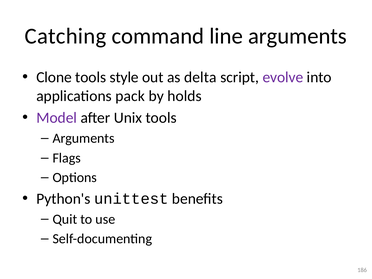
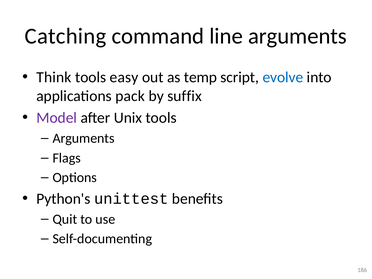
Clone: Clone -> Think (54, 77)
style: style -> easy (124, 77)
delta: delta -> temp (200, 77)
evolve colour: purple -> blue (283, 77)
holds: holds -> suffix (185, 96)
